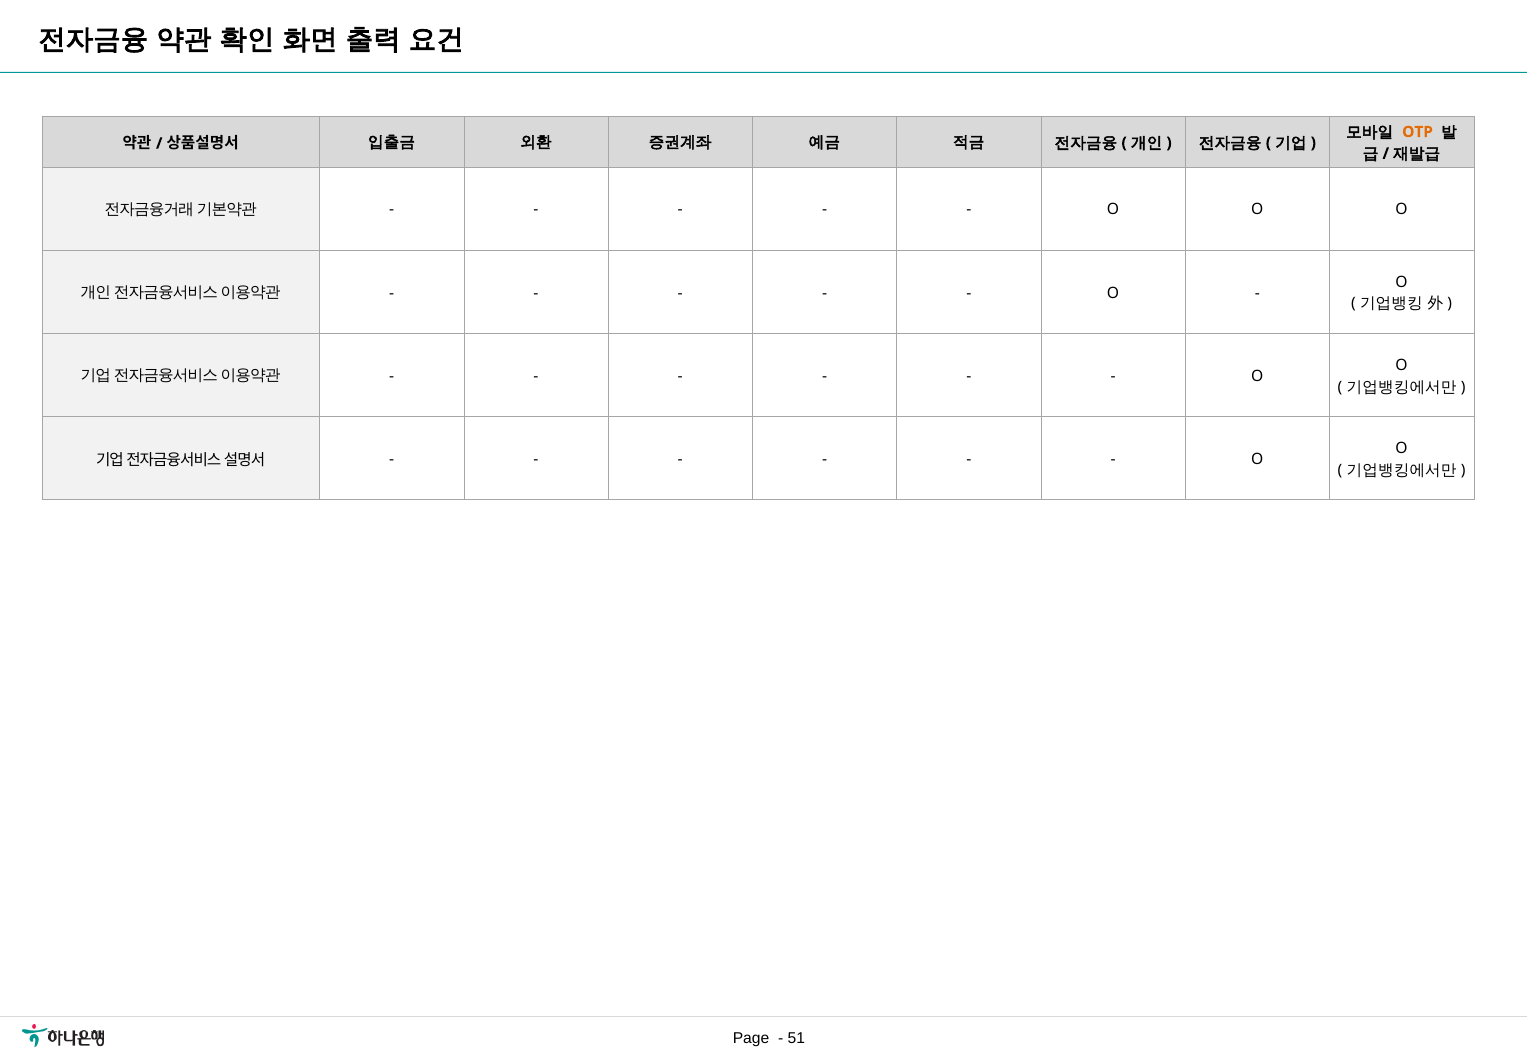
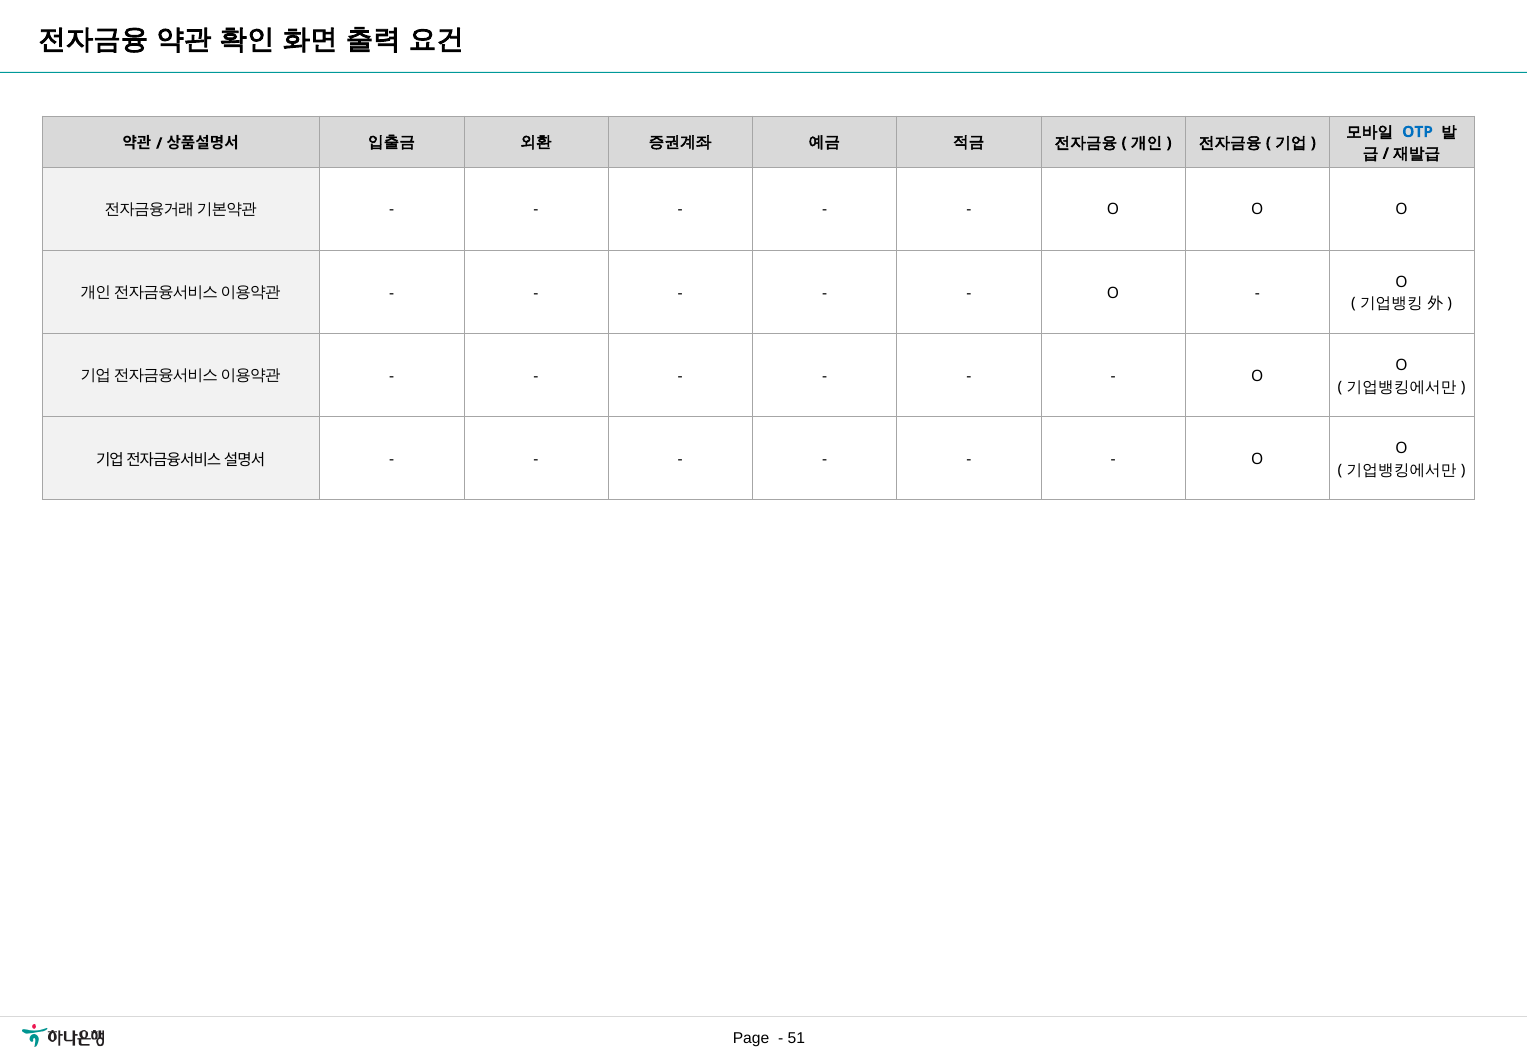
OTP colour: orange -> blue (1418, 132)
